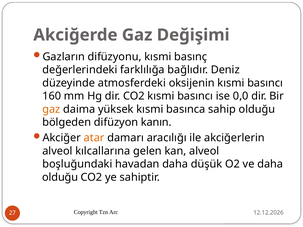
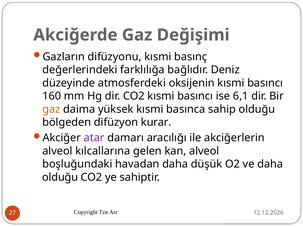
0,0: 0,0 -> 6,1 (241, 96)
kanın: kanın -> kurar (156, 122)
atar colour: orange -> purple (94, 138)
